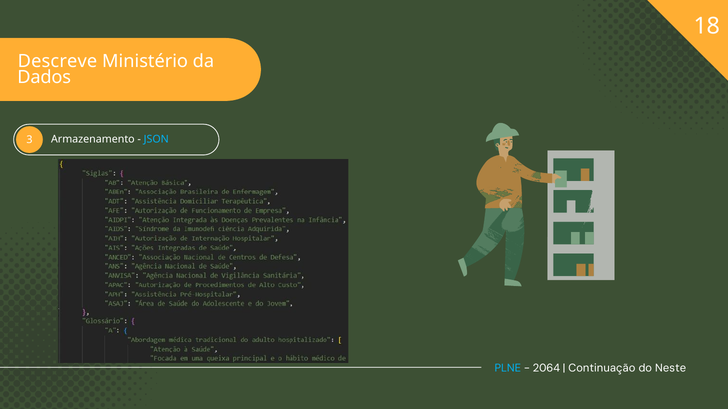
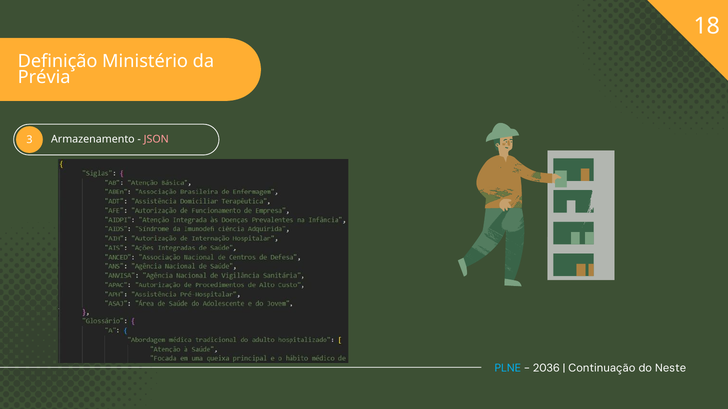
Descreve: Descreve -> Definição (58, 61)
Dados: Dados -> Prévia (44, 77)
JSON colour: light blue -> pink (156, 140)
2064: 2064 -> 2036 (546, 369)
